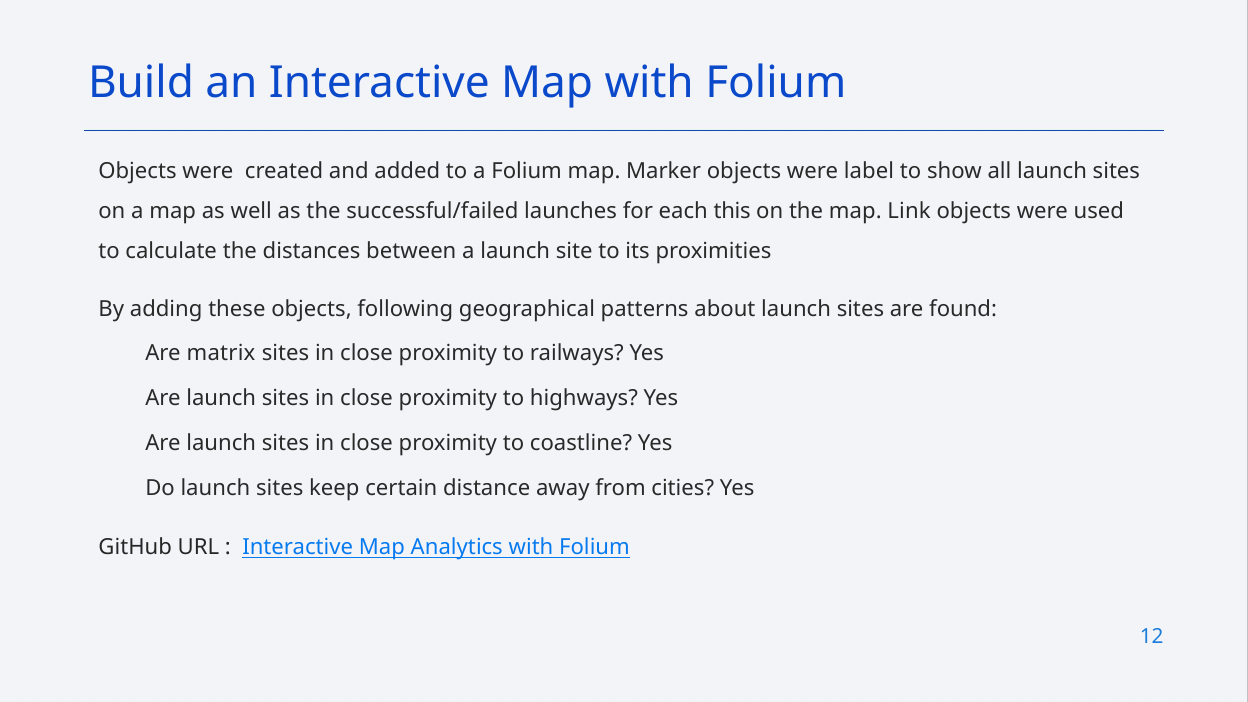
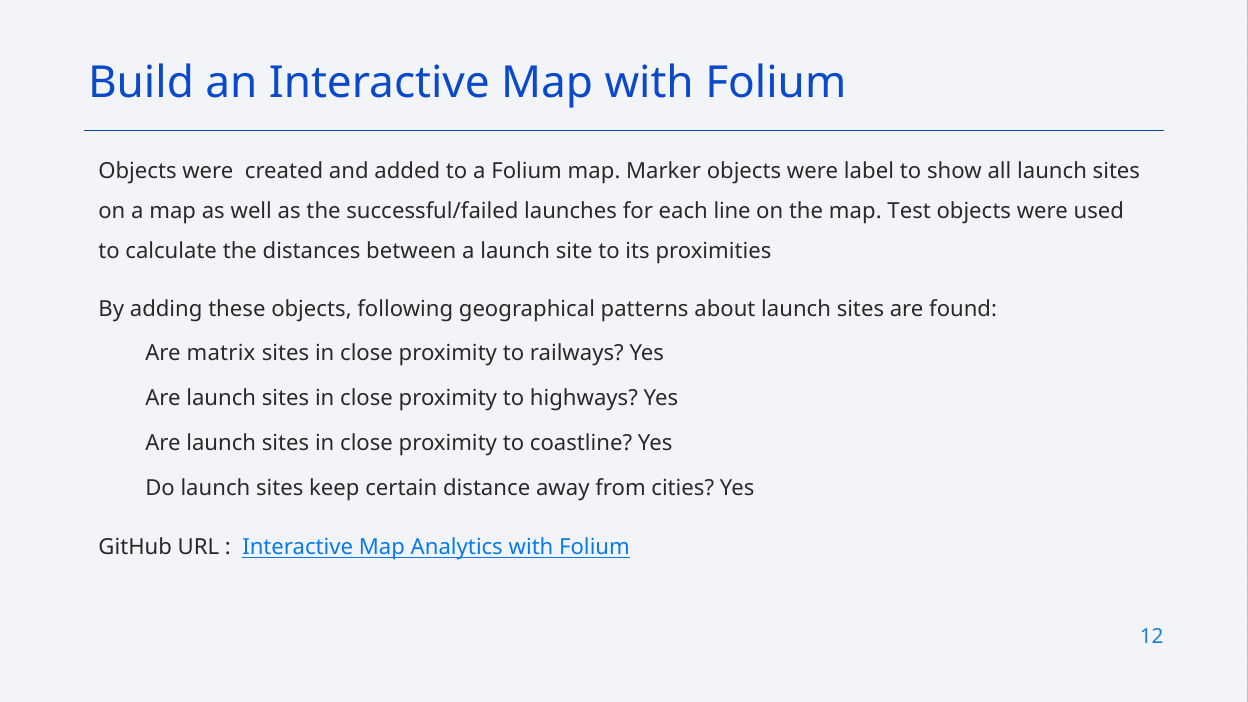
this: this -> line (732, 211)
Link: Link -> Test (909, 211)
